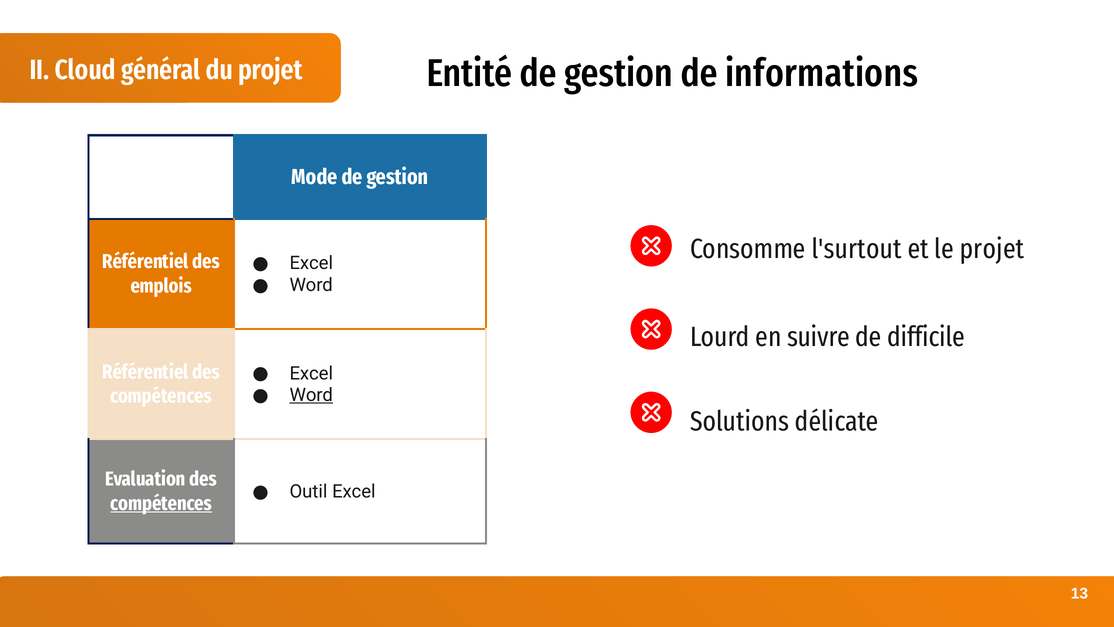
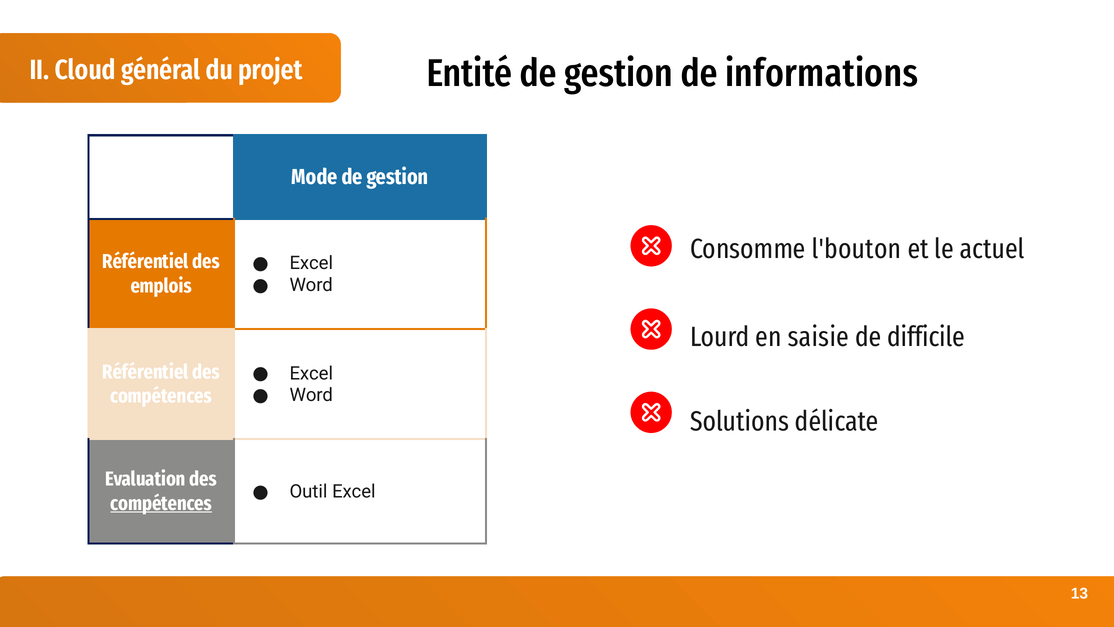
l'surtout: l'surtout -> l'bouton (856, 249)
le projet: projet -> actuel (992, 249)
suivre: suivre -> saisie (818, 337)
Word underline: present -> none (311, 395)
